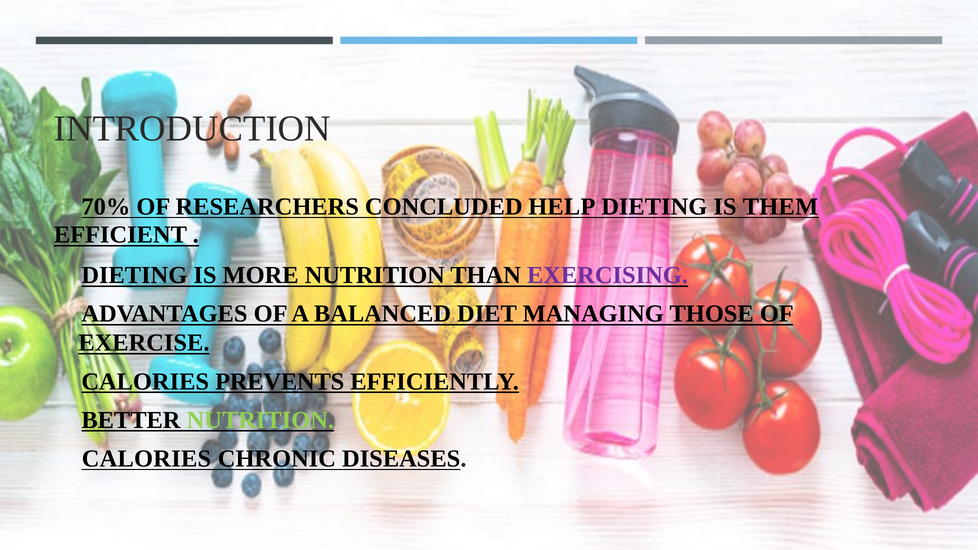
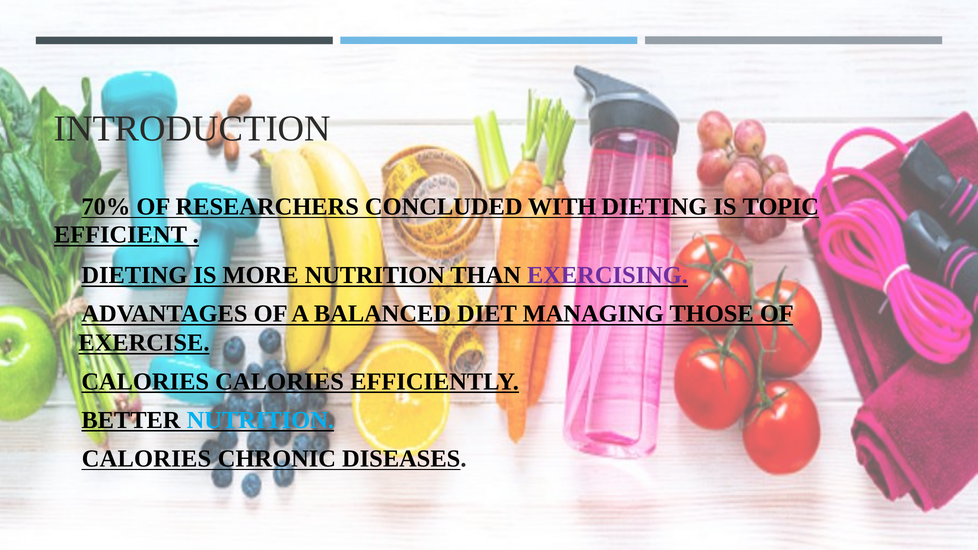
HELP: HELP -> WITH (562, 207)
THEM: THEM -> TOPIC (781, 207)
CALORIES PREVENTS: PREVENTS -> CALORIES (280, 382)
NUTRITION colour: light green -> light blue (260, 420)
